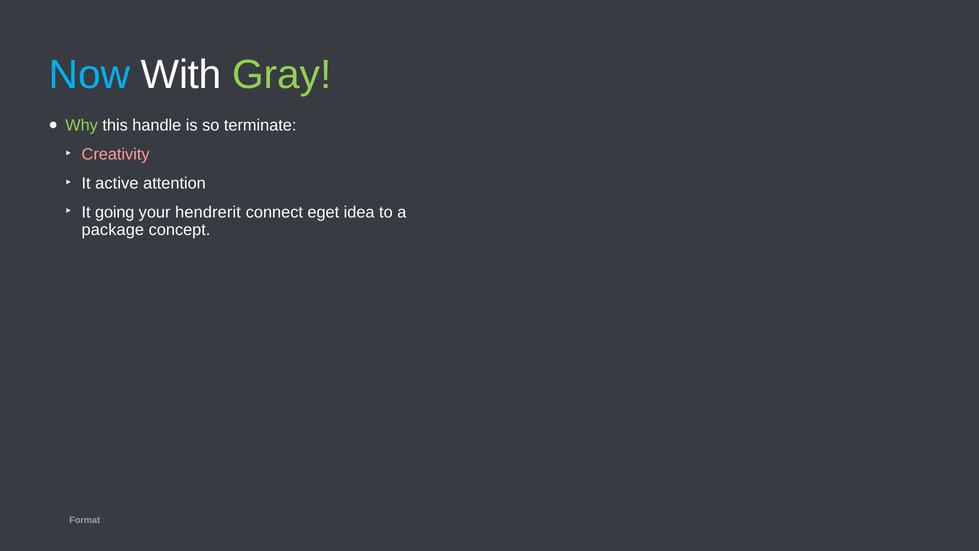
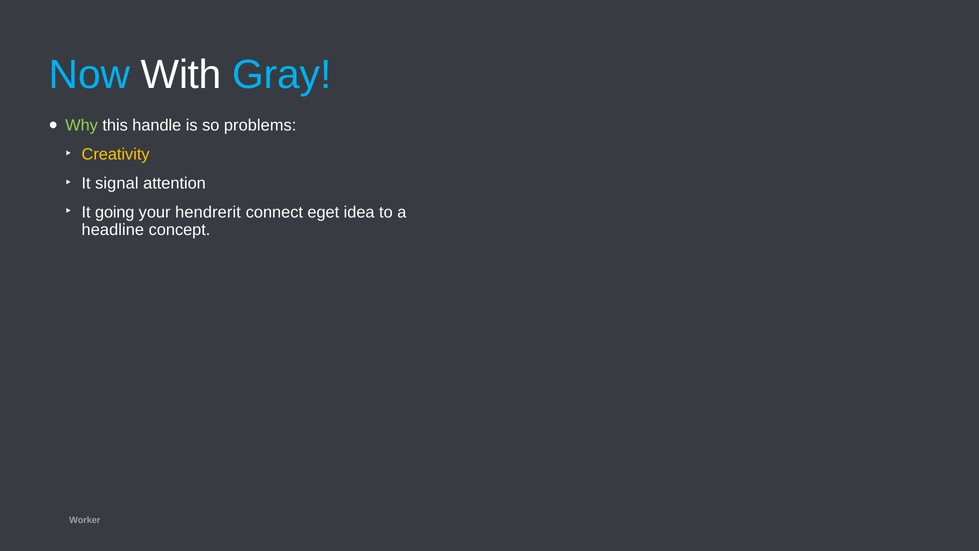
Gray colour: light green -> light blue (282, 75)
terminate: terminate -> problems (260, 125)
Creativity colour: pink -> yellow (116, 154)
active: active -> signal (117, 183)
package: package -> headline (113, 230)
Format: Format -> Worker (85, 520)
